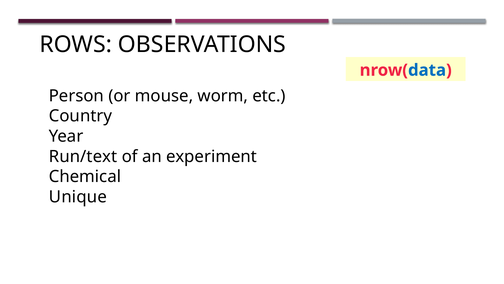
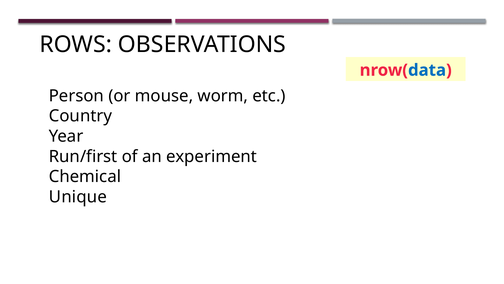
Run/text: Run/text -> Run/first (83, 156)
